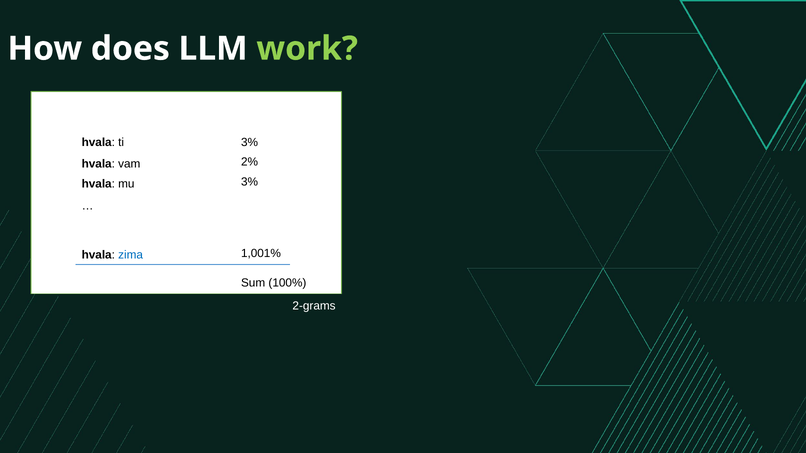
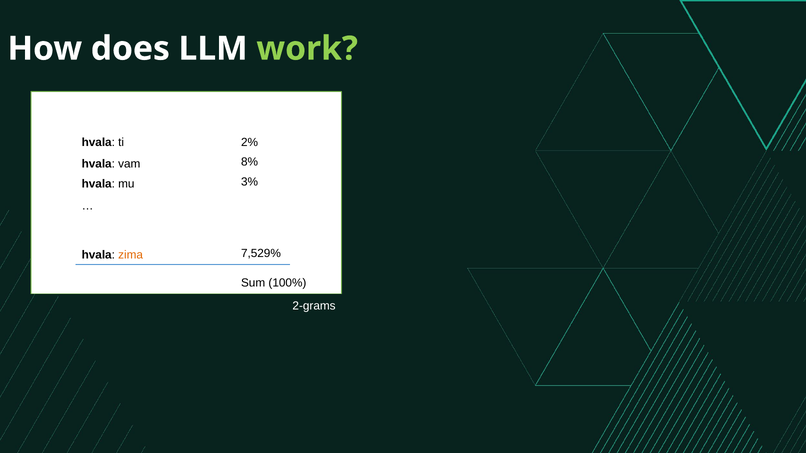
ti 3%: 3% -> 2% (250, 143)
2%: 2% -> 8% (250, 162)
1,001%: 1,001% -> 7,529% (261, 254)
zima colour: blue -> orange (131, 255)
